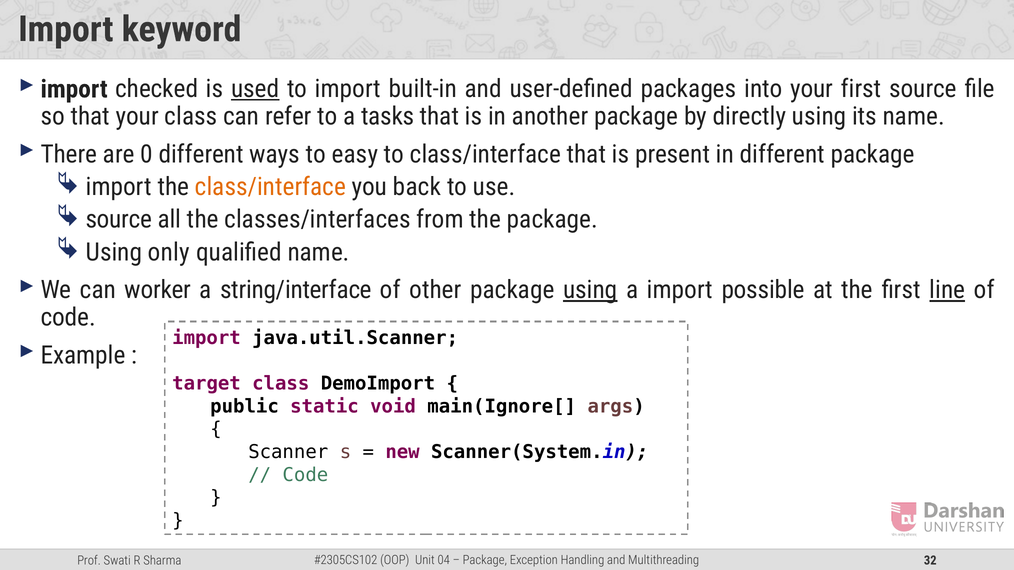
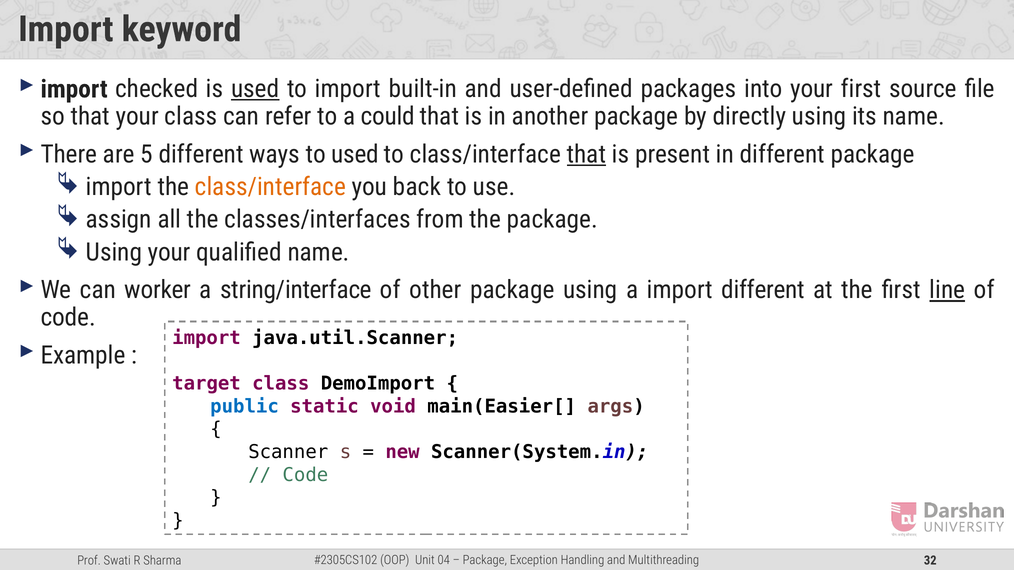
tasks: tasks -> could (388, 117)
0: 0 -> 5 (146, 154)
to easy: easy -> used (355, 154)
that underline: none -> present (586, 154)
source: source -> assign (119, 220)
Using only: only -> your (169, 252)
using underline: present -> none (590, 290)
import possible: possible -> different (763, 290)
public colour: black -> blue (245, 407)
main(Ignore[: main(Ignore[ -> main(Easier[ (502, 407)
